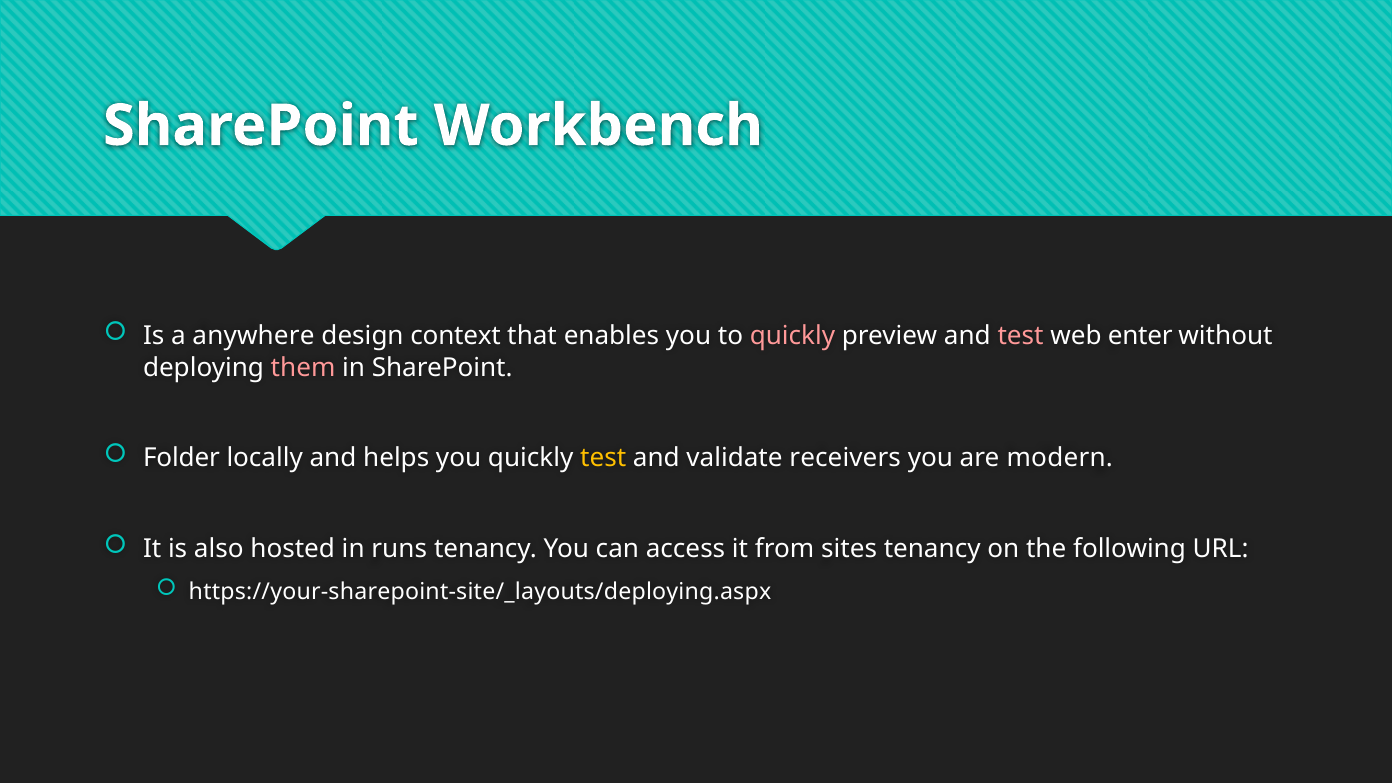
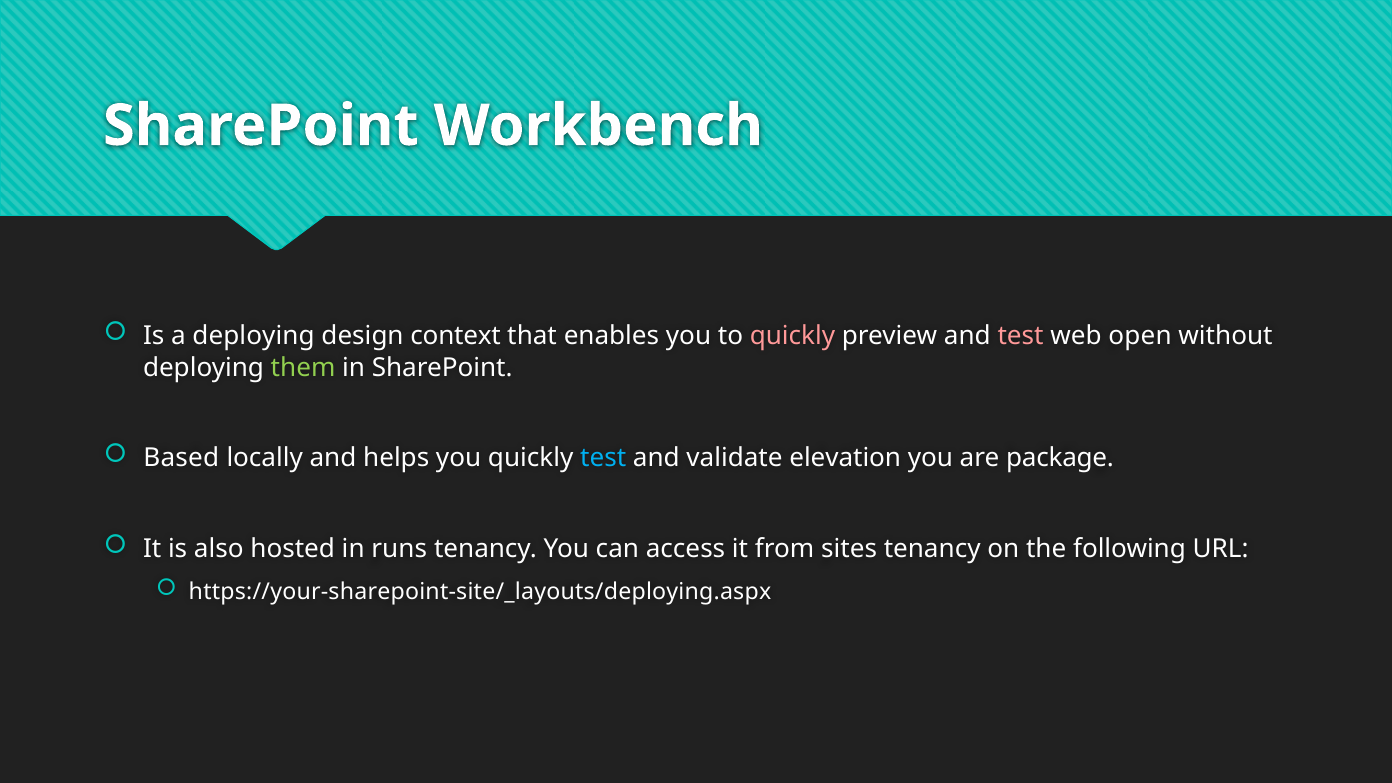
a anywhere: anywhere -> deploying (254, 336)
enter: enter -> open (1140, 336)
them colour: pink -> light green (303, 368)
Folder: Folder -> Based (181, 458)
test colour: yellow -> light blue (603, 458)
receivers: receivers -> elevation (845, 458)
modern: modern -> package (1060, 458)
